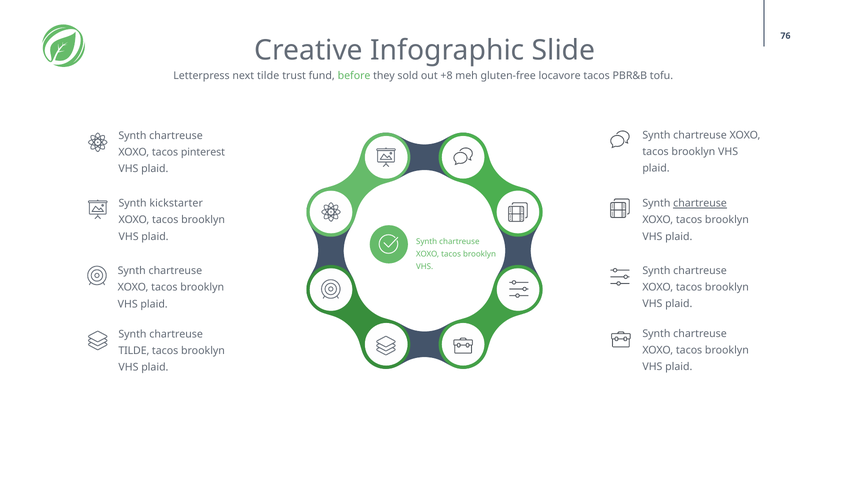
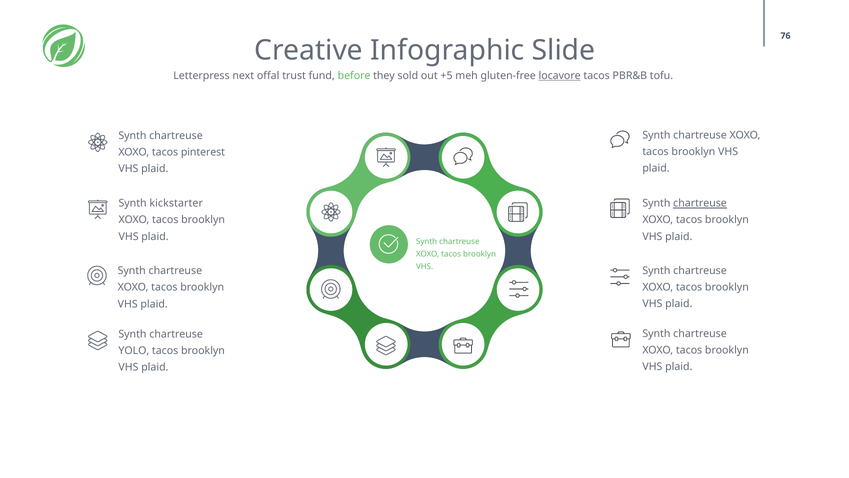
next tilde: tilde -> offal (268, 76)
+8: +8 -> +5 (447, 76)
locavore underline: none -> present (560, 76)
TILDE: TILDE -> YOLO (134, 350)
